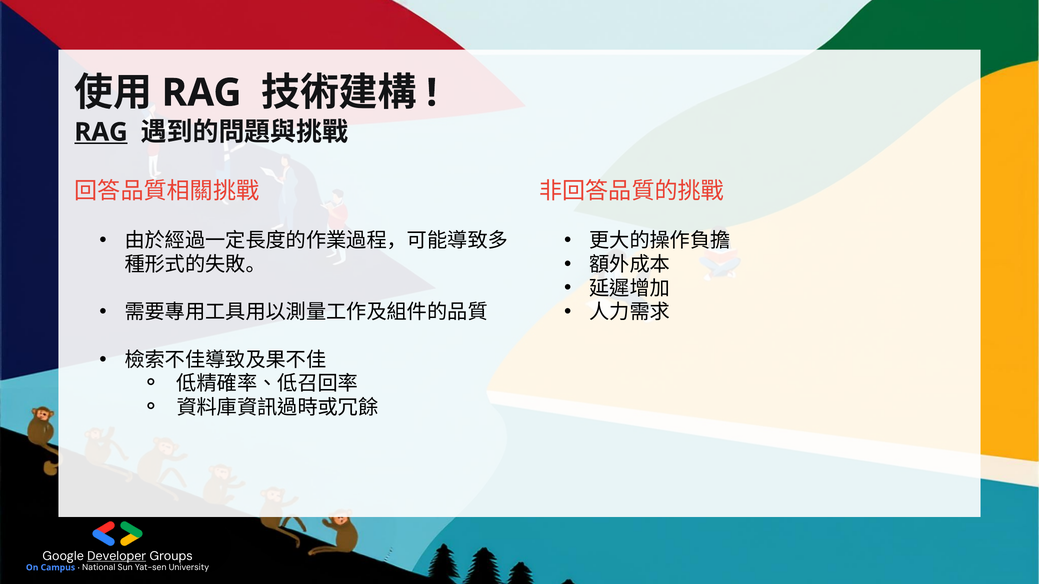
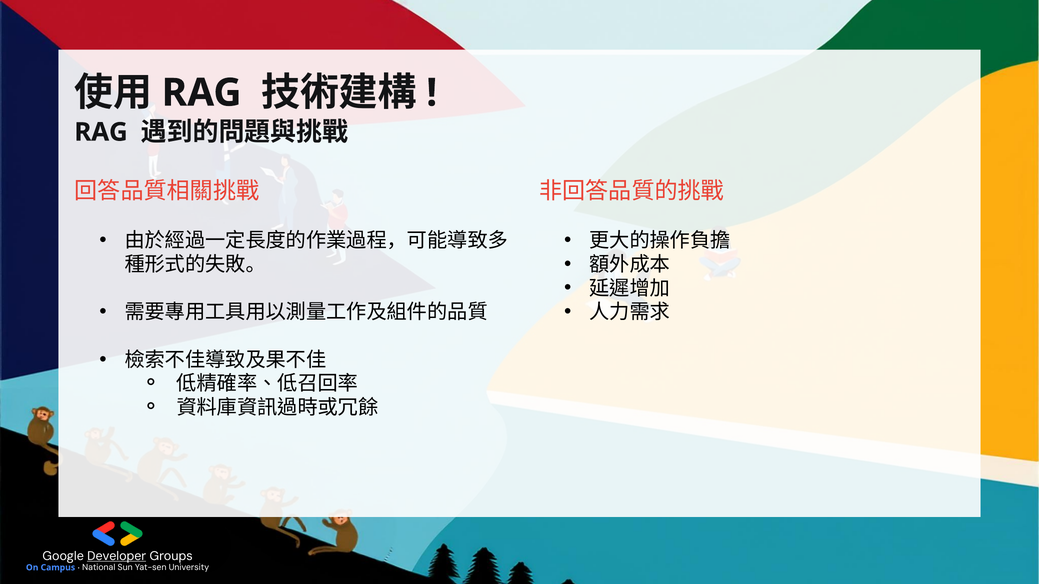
RAG underline: present -> none (101, 132)
